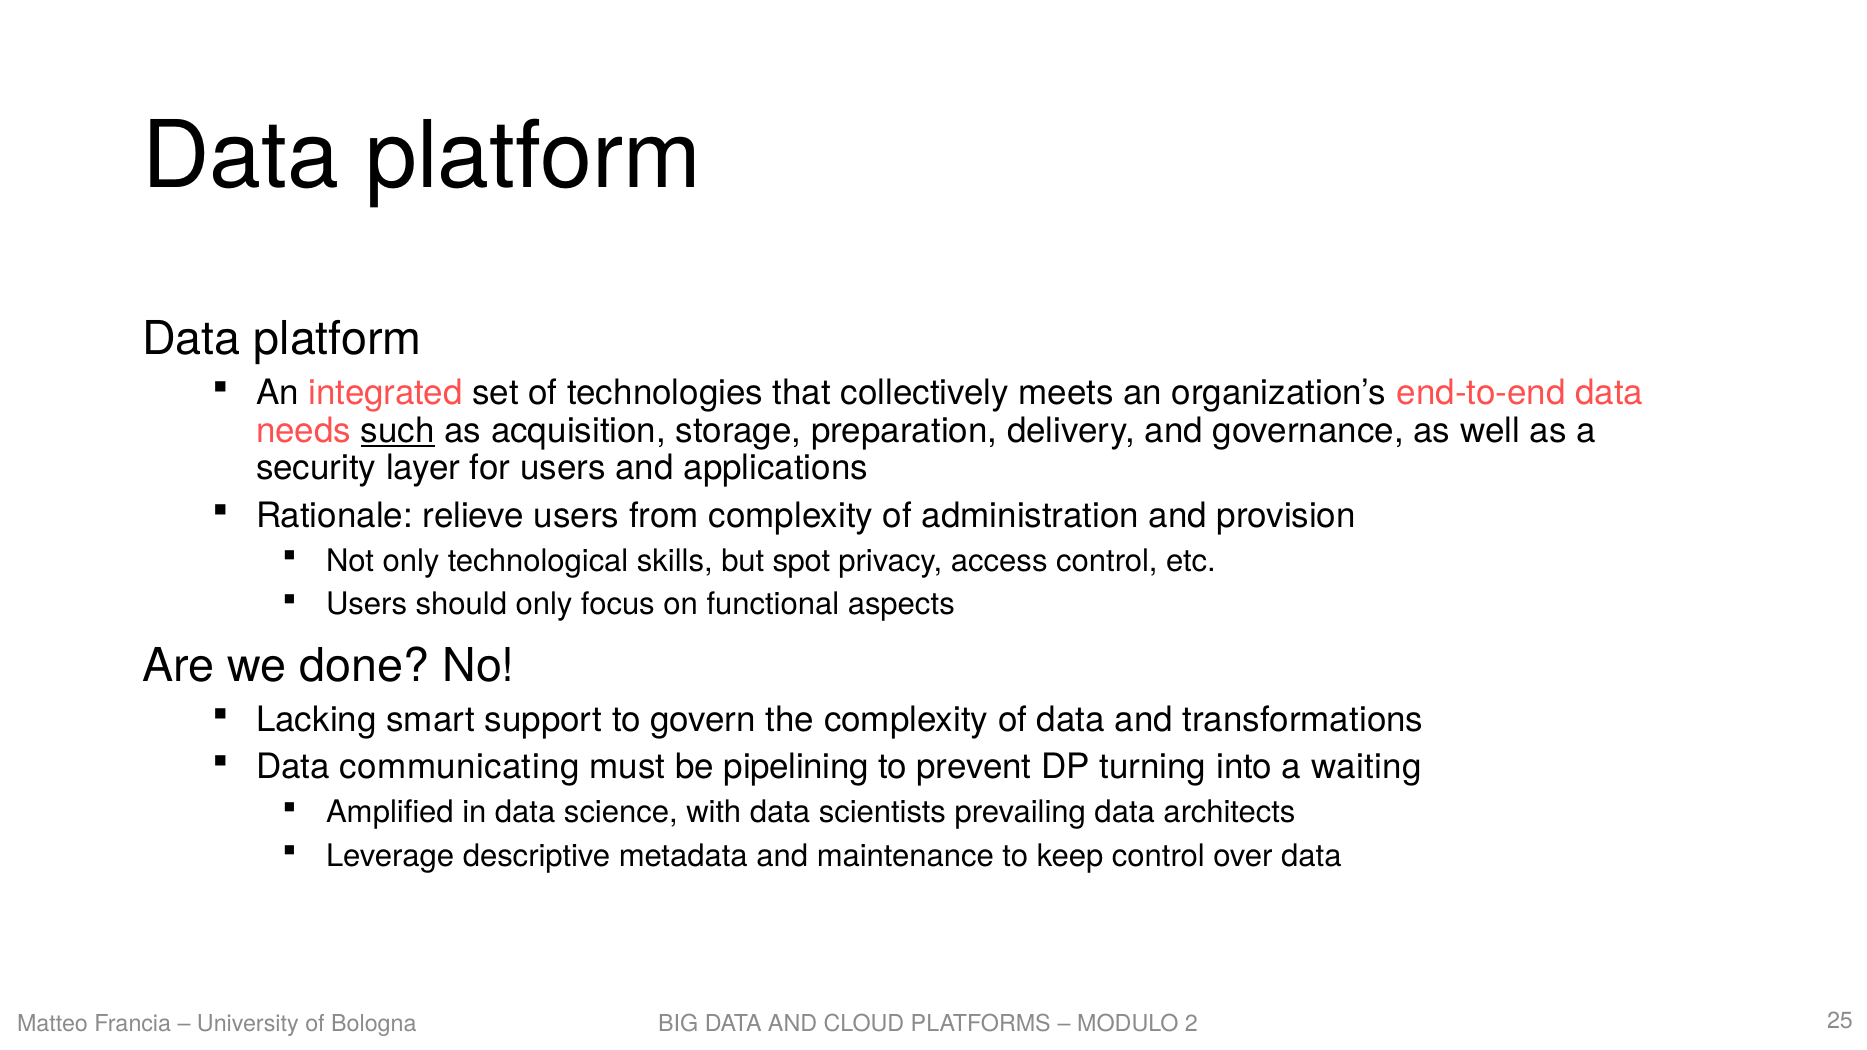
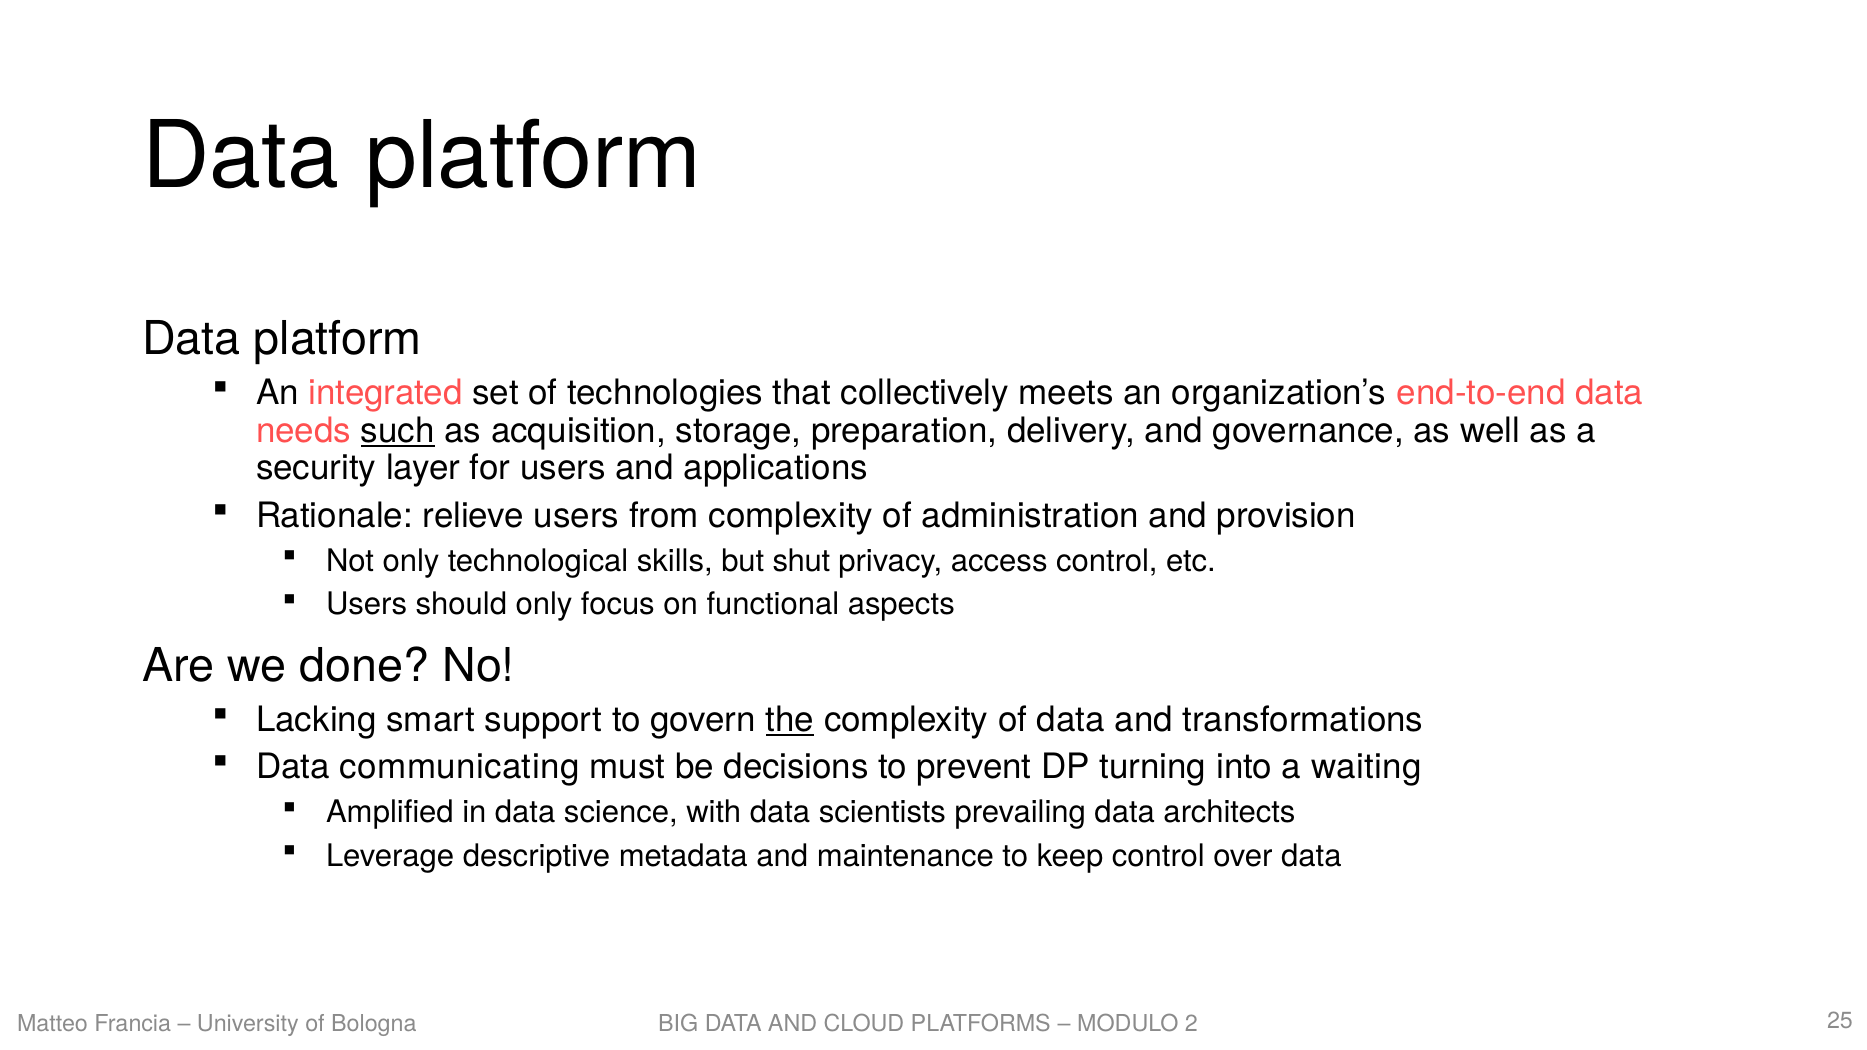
spot: spot -> shut (801, 561)
the underline: none -> present (790, 720)
pipelining: pipelining -> decisions (796, 767)
